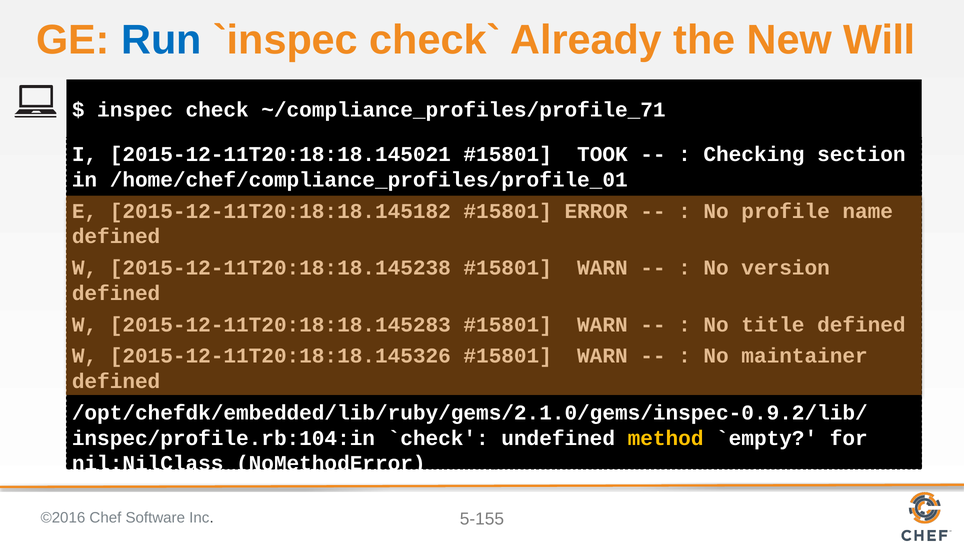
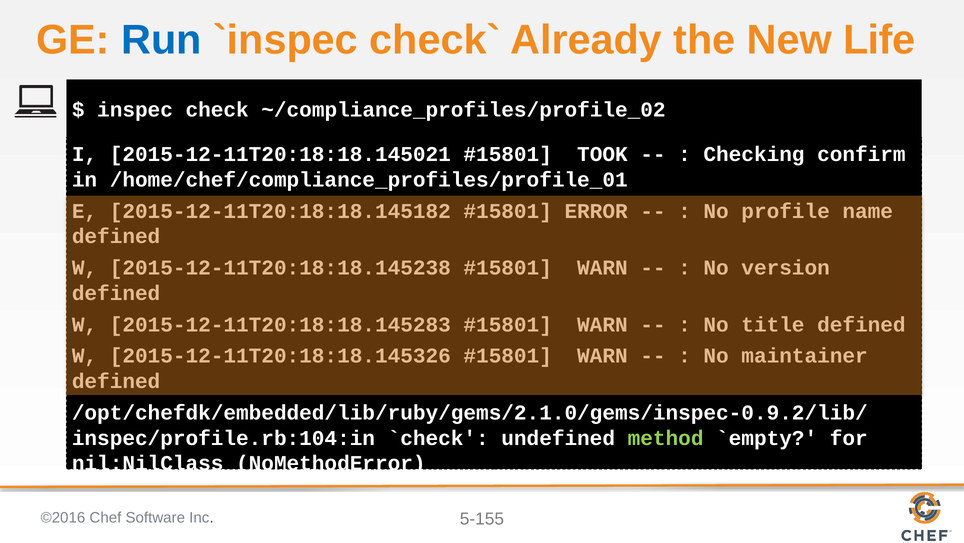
Will: Will -> Life (879, 40)
~/compliance_profiles/profile_71: ~/compliance_profiles/profile_71 -> ~/compliance_profiles/profile_02 (463, 110)
section: section -> confirm (861, 154)
method colour: yellow -> light green (666, 437)
